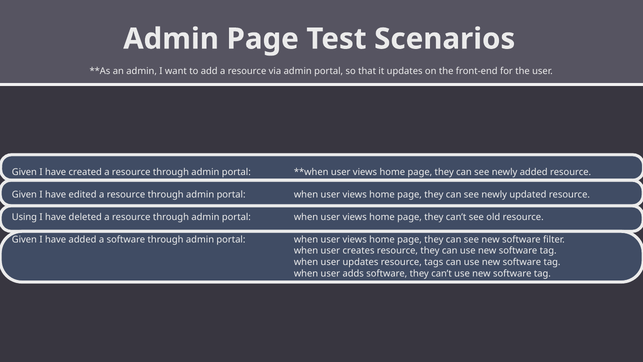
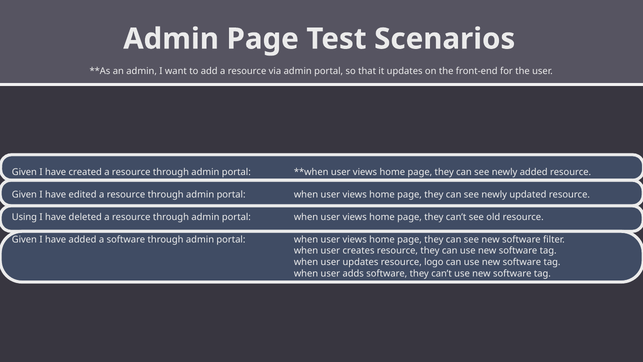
tags: tags -> logo (434, 262)
